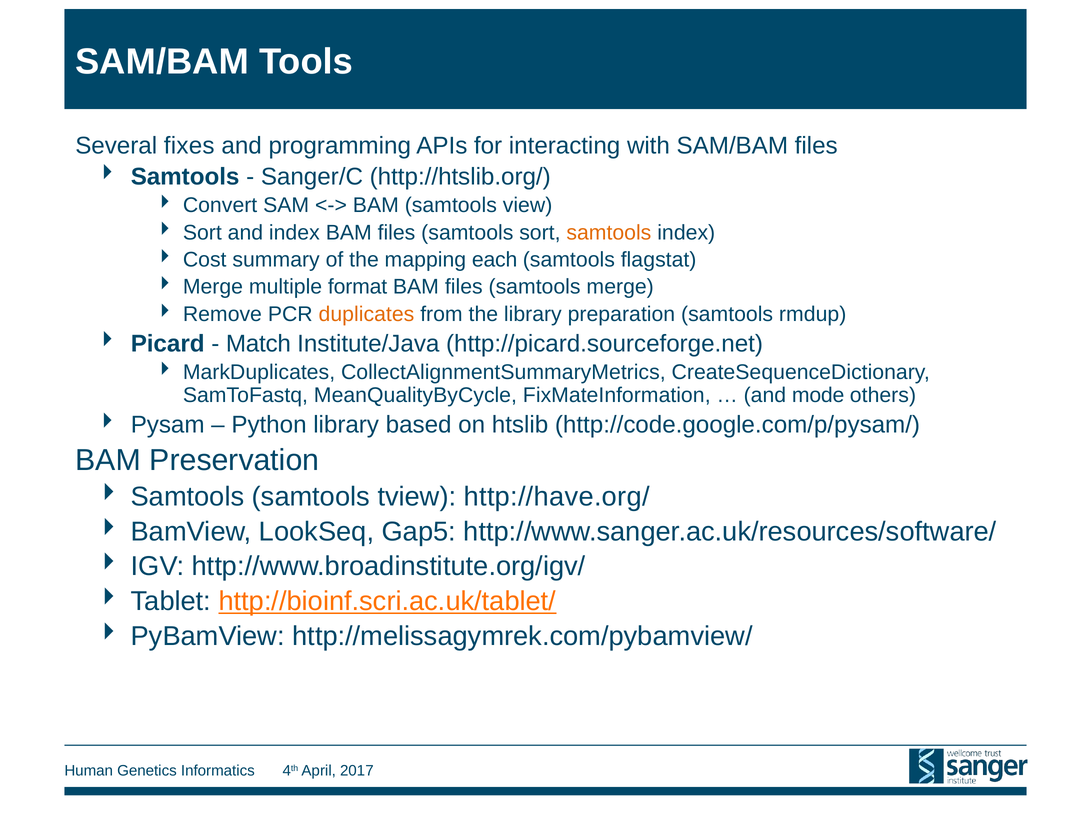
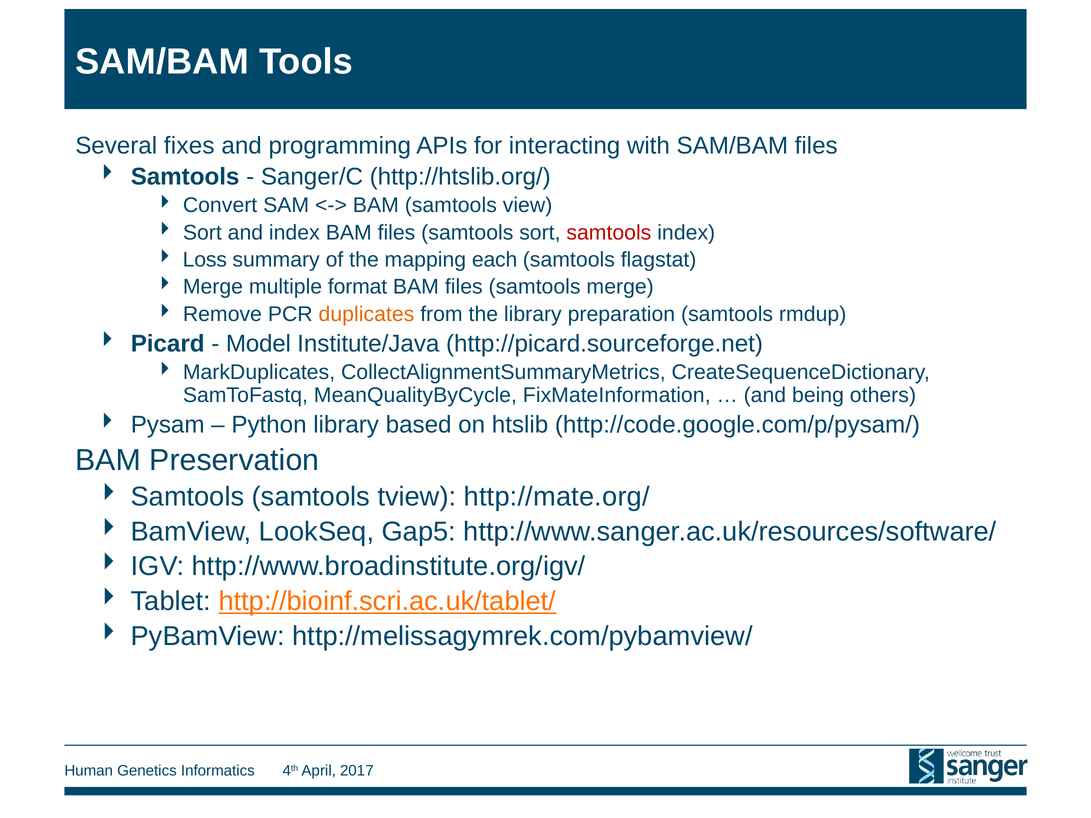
samtools colour: orange -> red (609, 233)
Cost: Cost -> Loss (205, 260)
Match: Match -> Model (258, 344)
mode: mode -> being (818, 395)
http://have.org/: http://have.org/ -> http://mate.org/ (557, 497)
